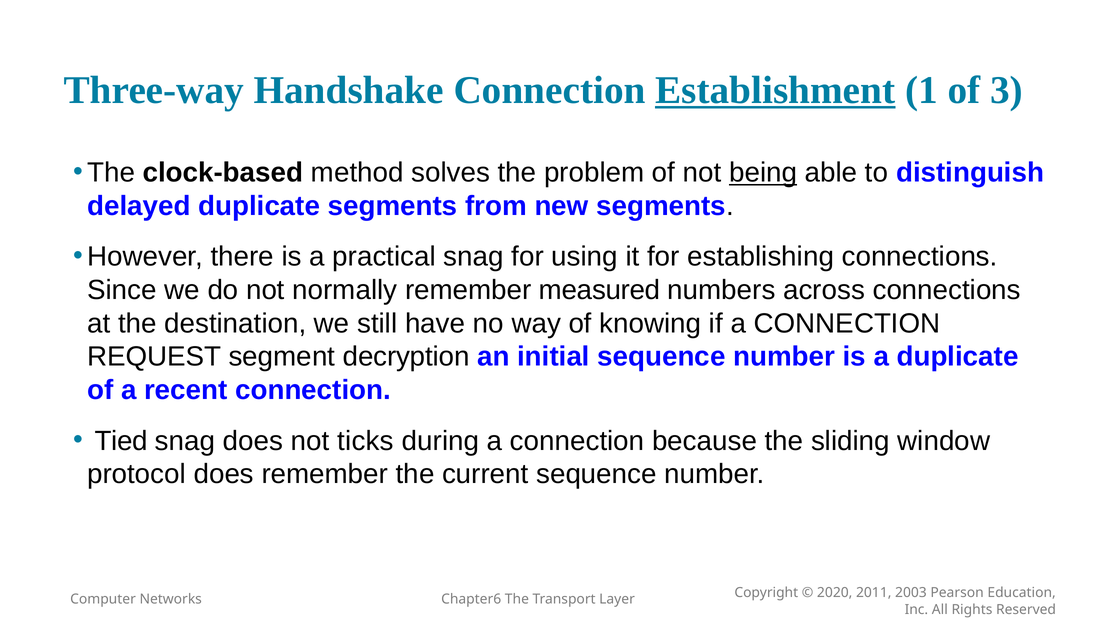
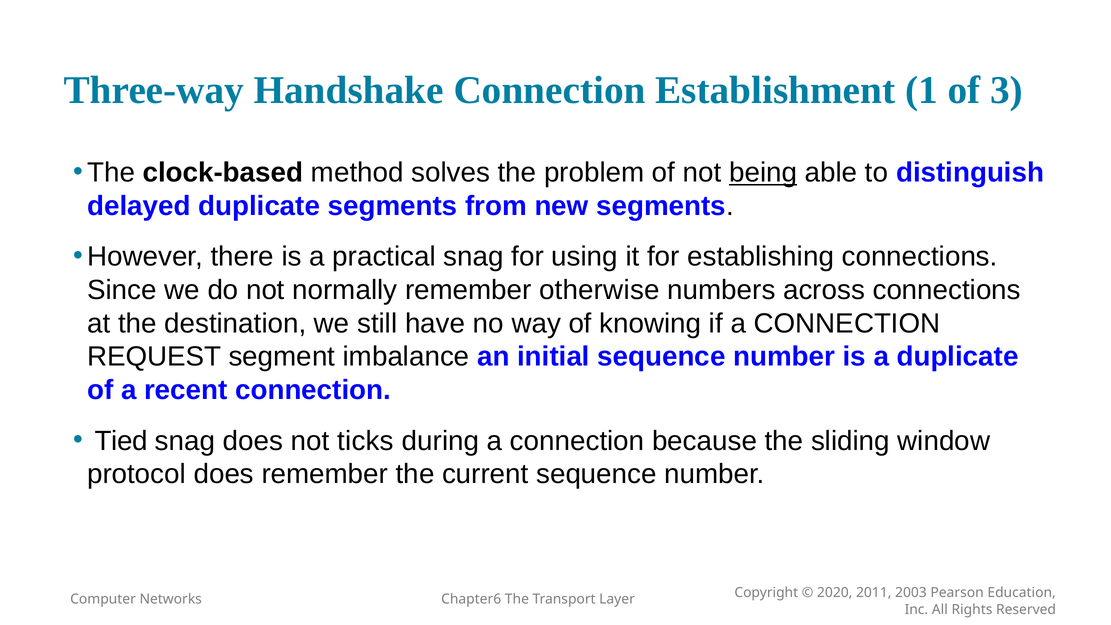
Establishment underline: present -> none (775, 90)
measured: measured -> otherwise (599, 290)
decryption: decryption -> imbalance (406, 357)
